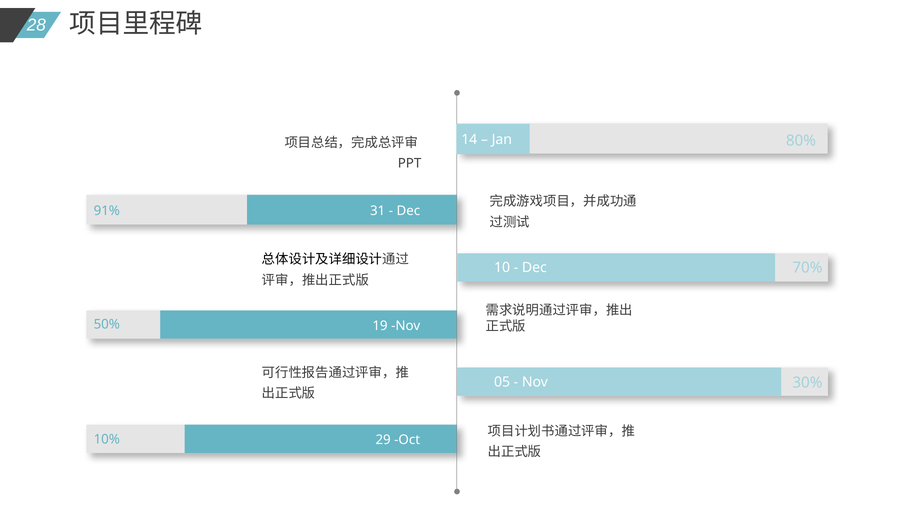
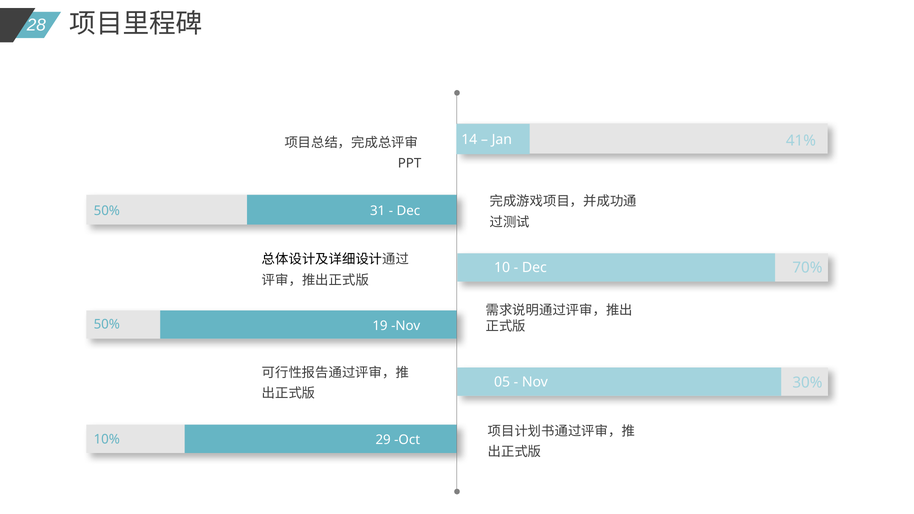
80%: 80% -> 41% (801, 141)
91%: 91% -> 50% (107, 211)
